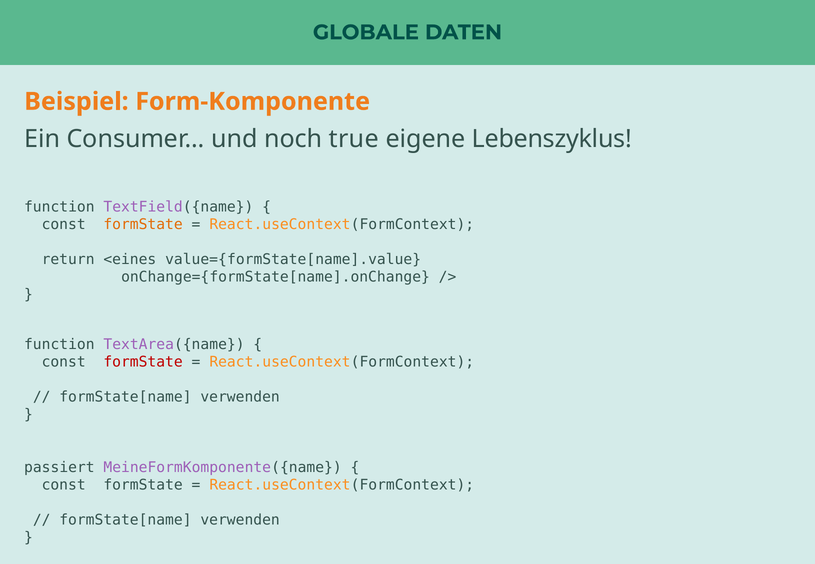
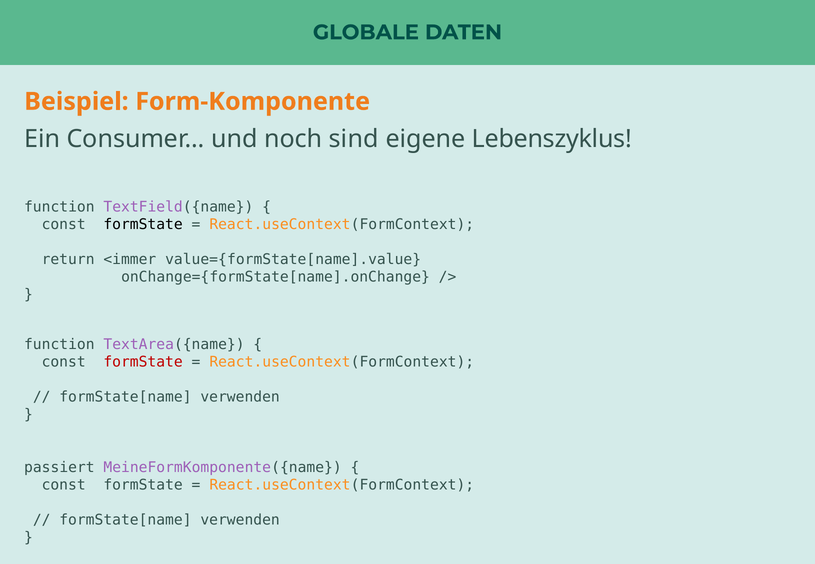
true: true -> sind (354, 139)
formState colour: orange -> black (143, 224)
<eines: <eines -> <immer (130, 260)
